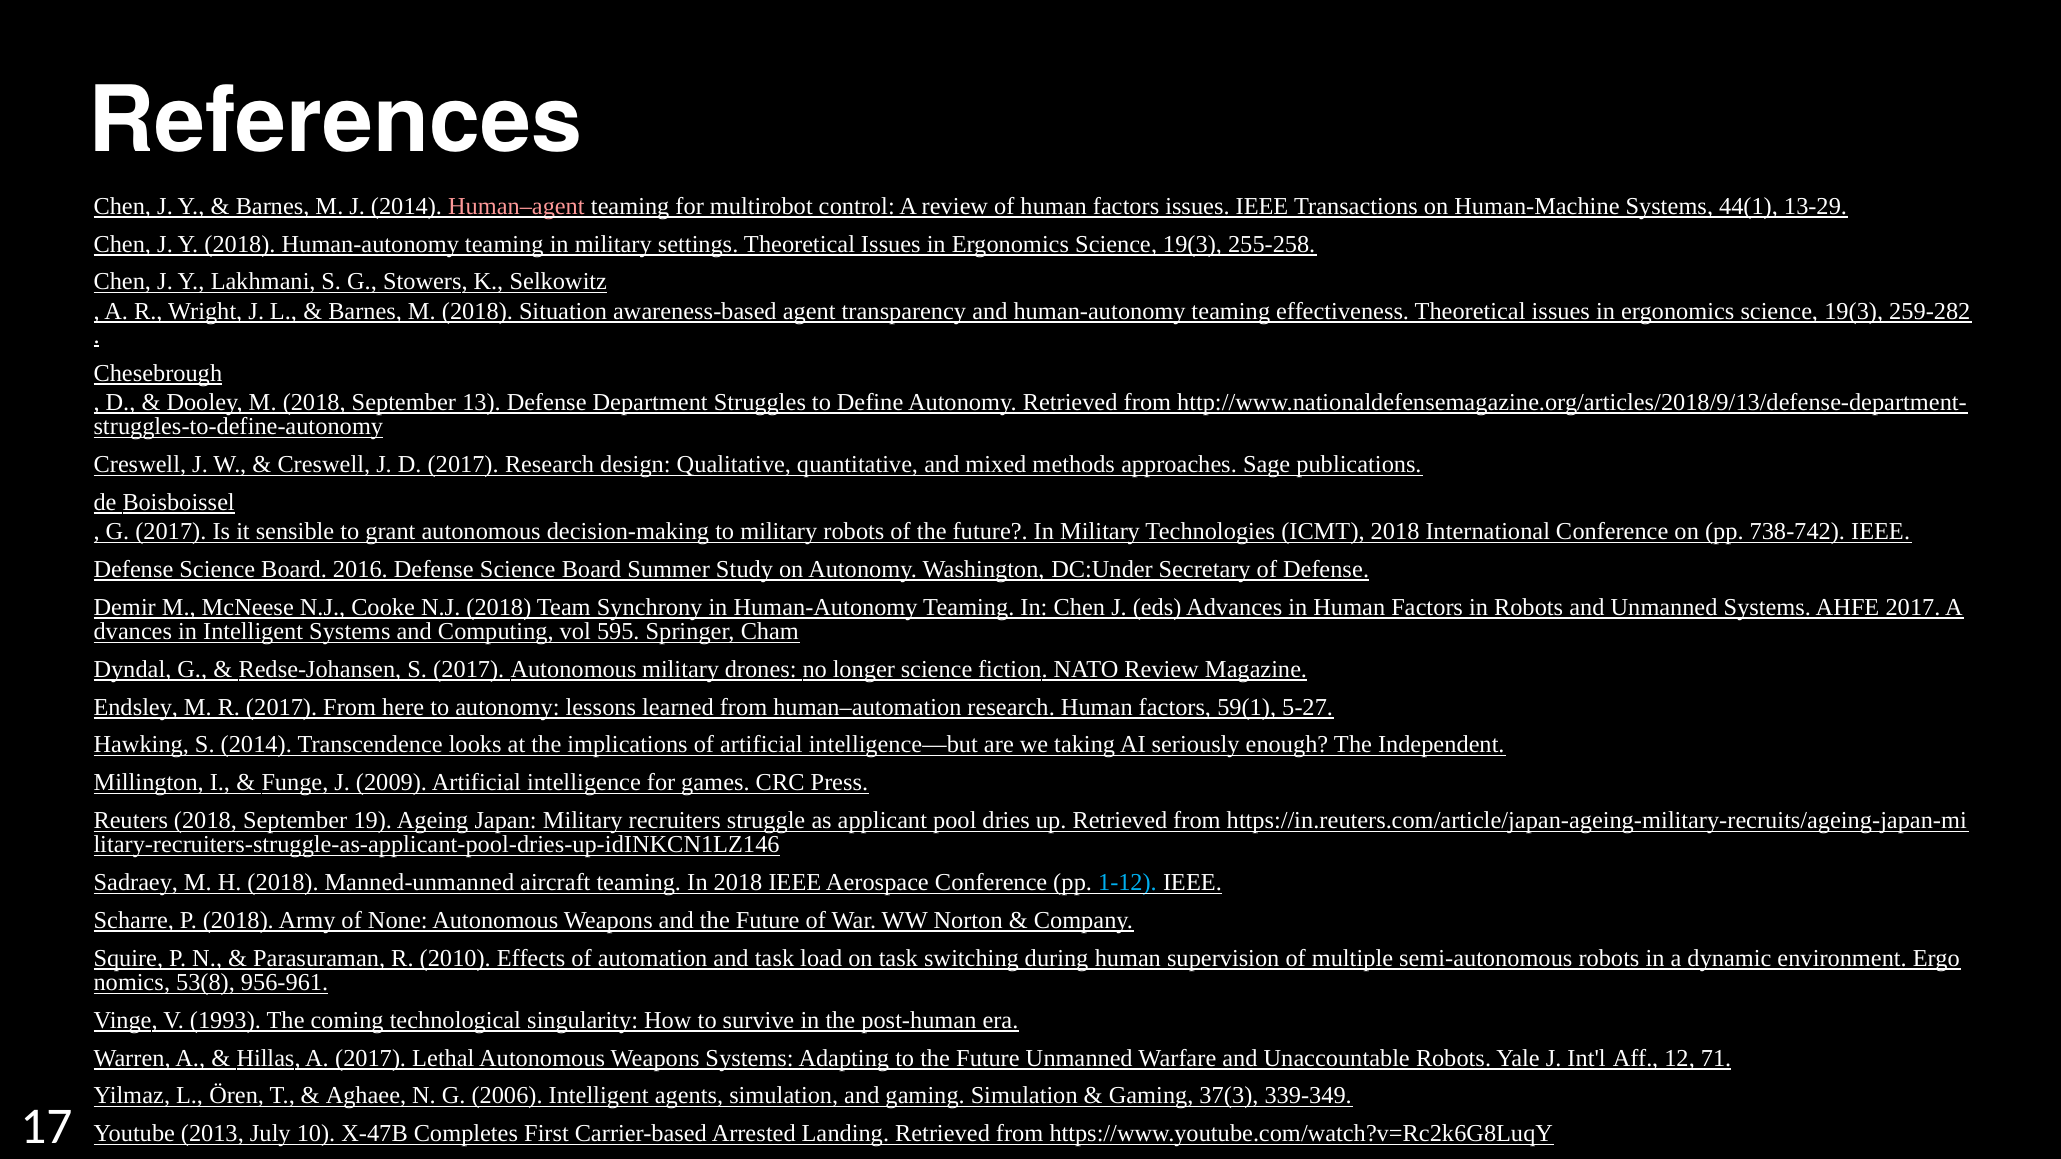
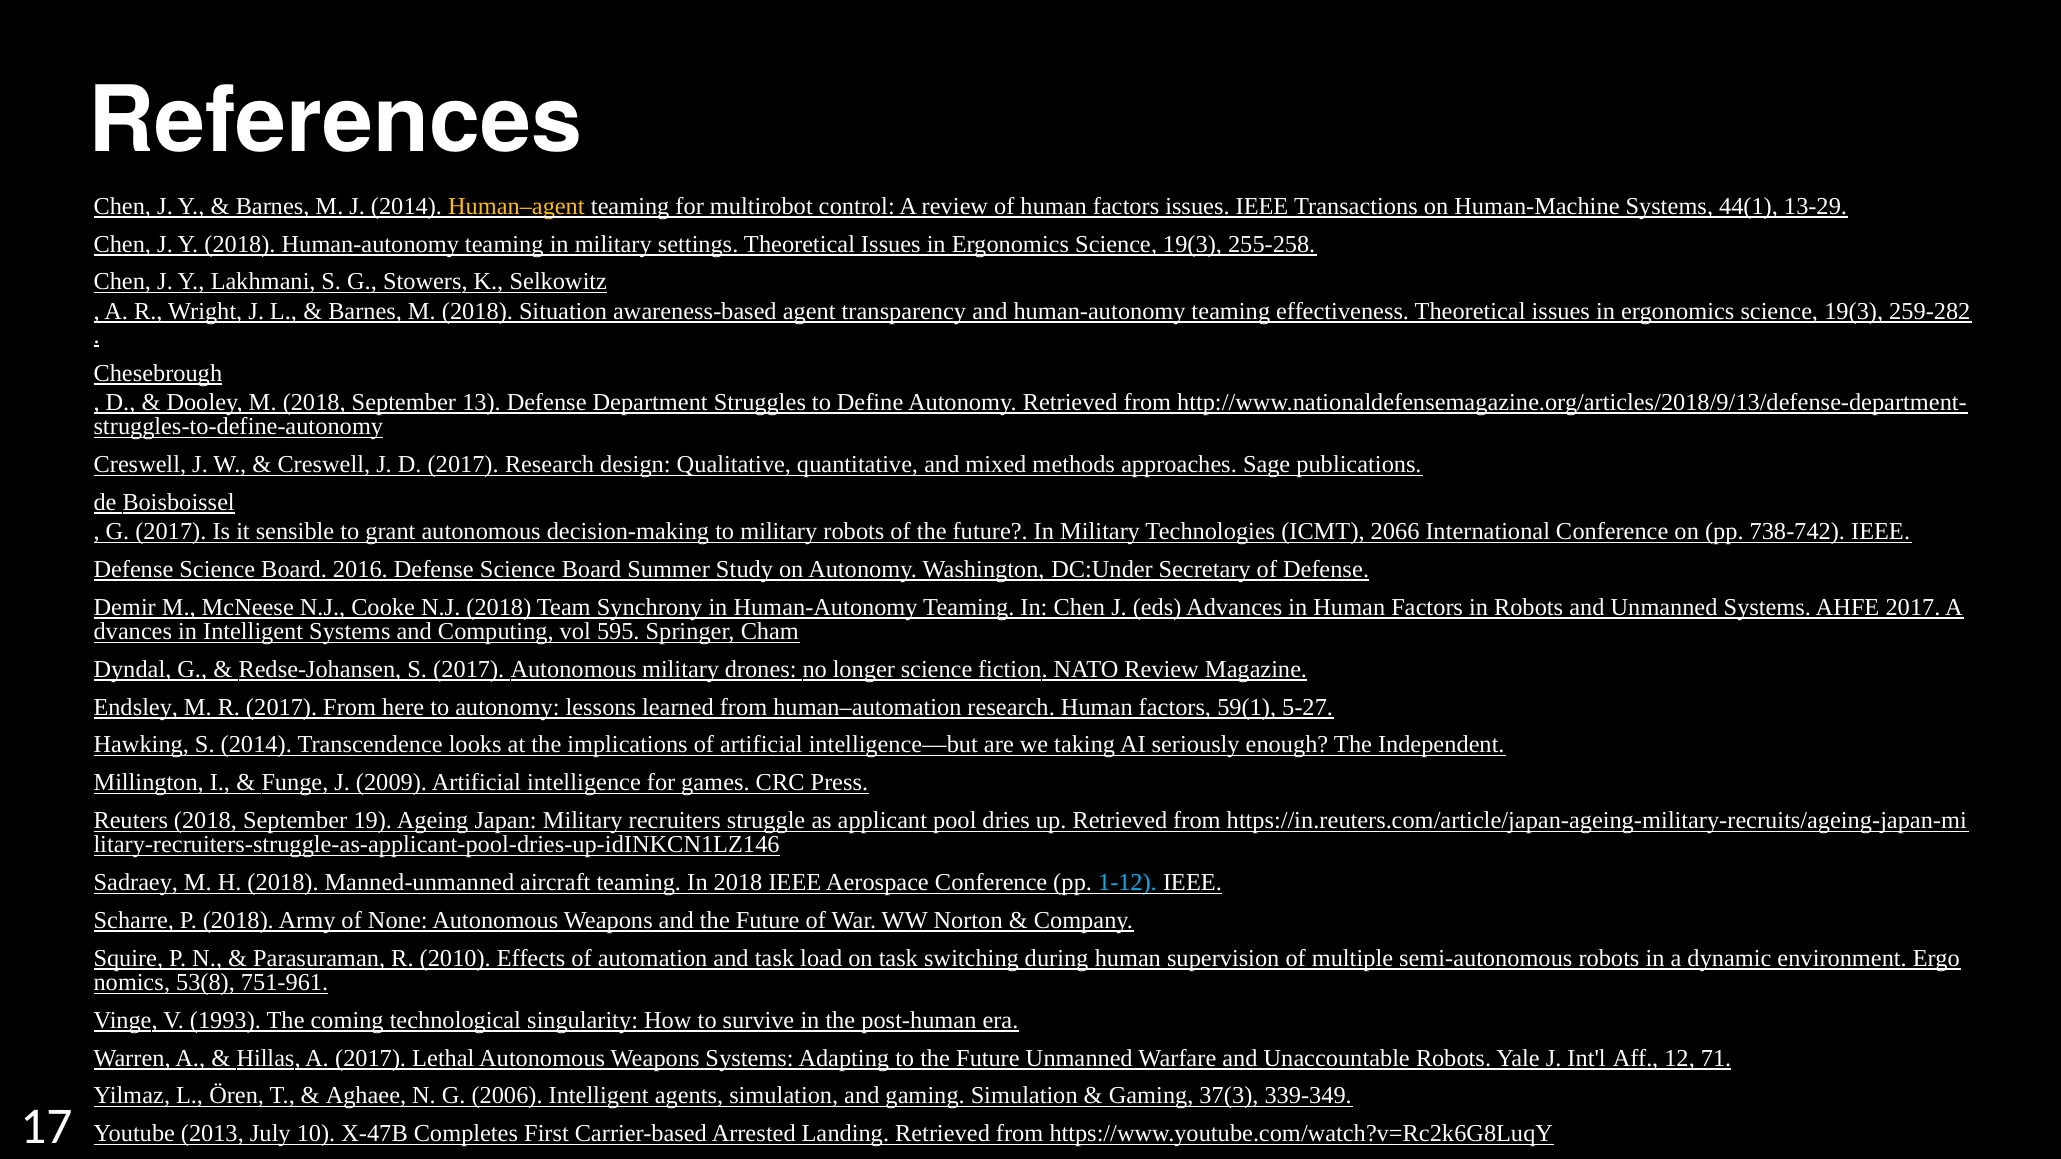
Human–agent colour: pink -> yellow (516, 206)
ICMT 2018: 2018 -> 2066 (1395, 532)
956-961: 956-961 -> 751-961 (285, 983)
